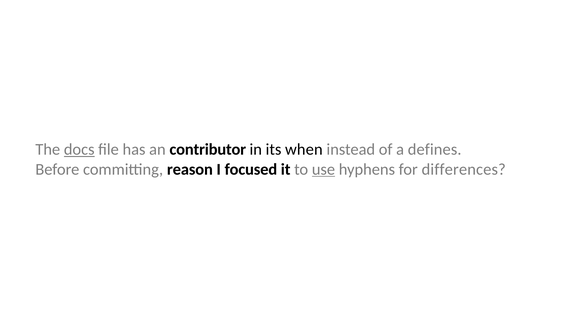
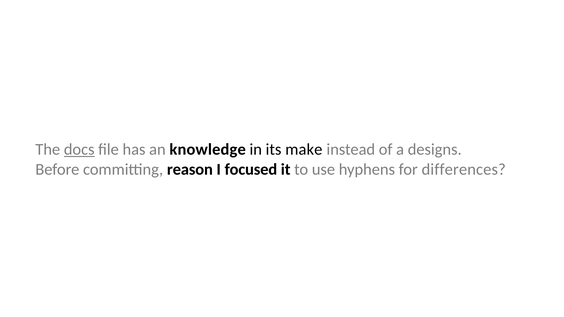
contributor: contributor -> knowledge (208, 150)
when: when -> make (304, 150)
defines: defines -> designs (435, 150)
use underline: present -> none (323, 169)
